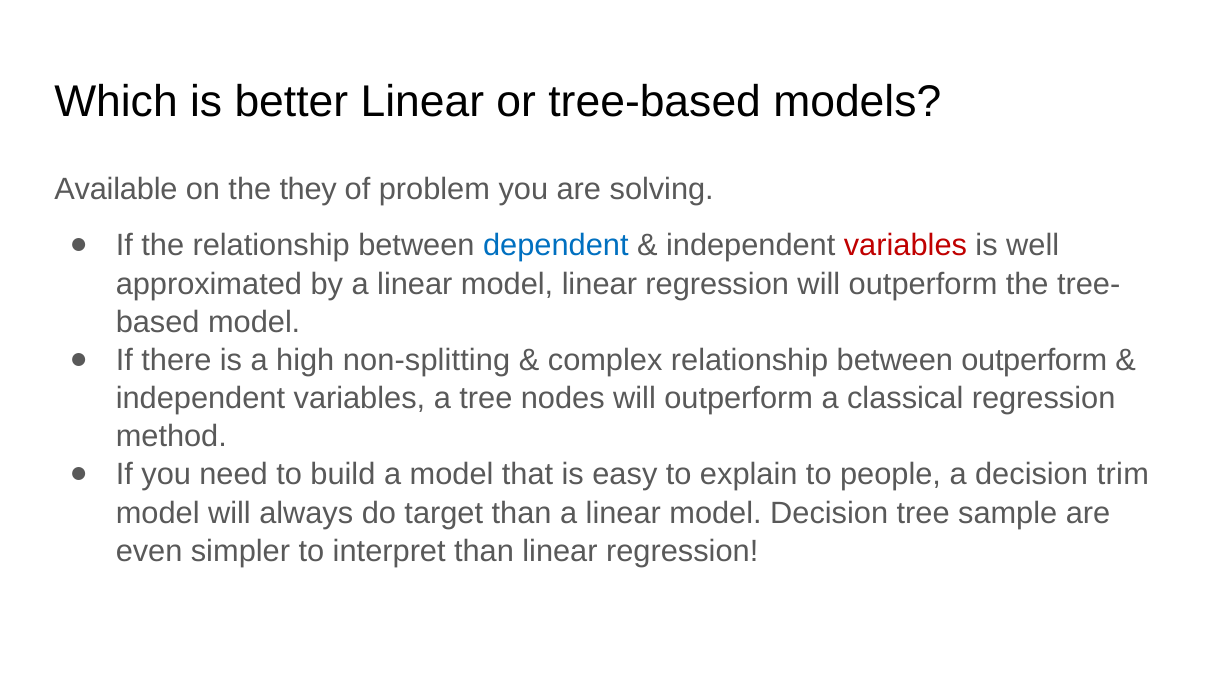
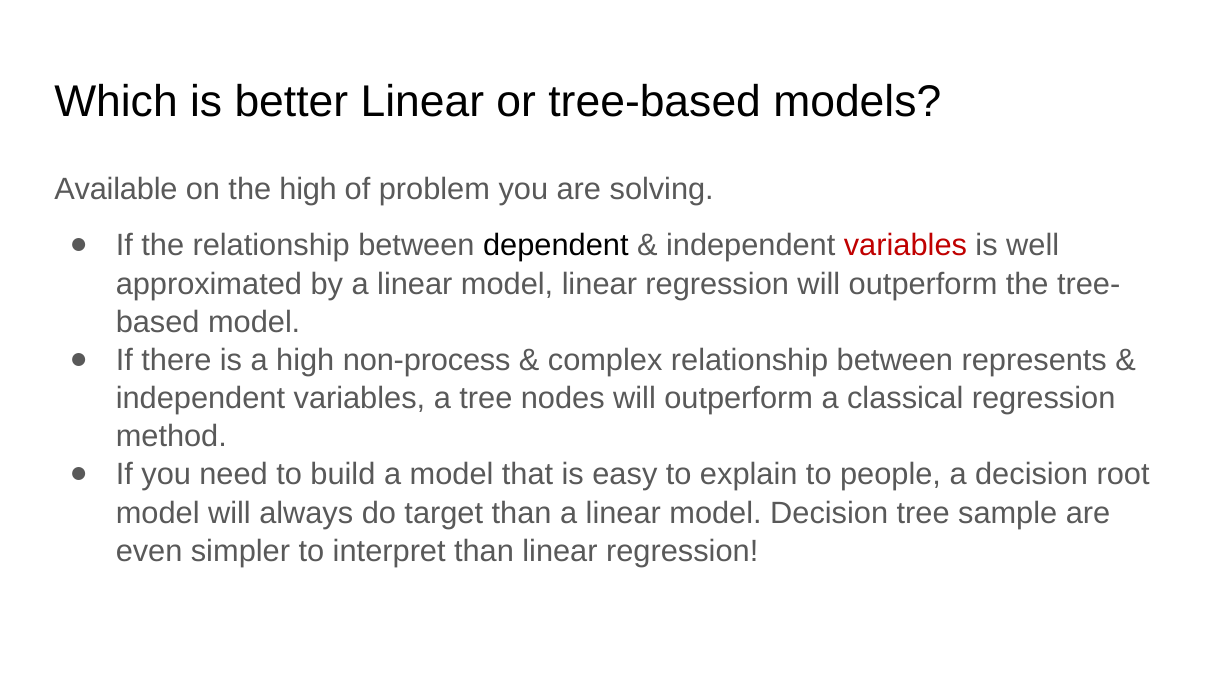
the they: they -> high (308, 189)
dependent colour: blue -> black (556, 246)
non-splitting: non-splitting -> non-process (427, 361)
between outperform: outperform -> represents (1034, 361)
trim: trim -> root (1123, 475)
